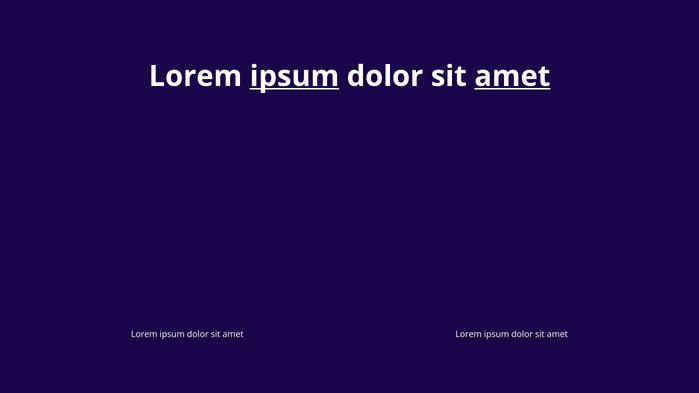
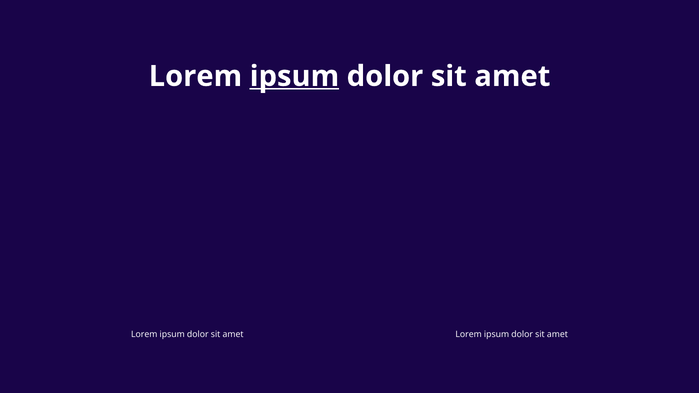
amet underline: present -> none (512, 76)
